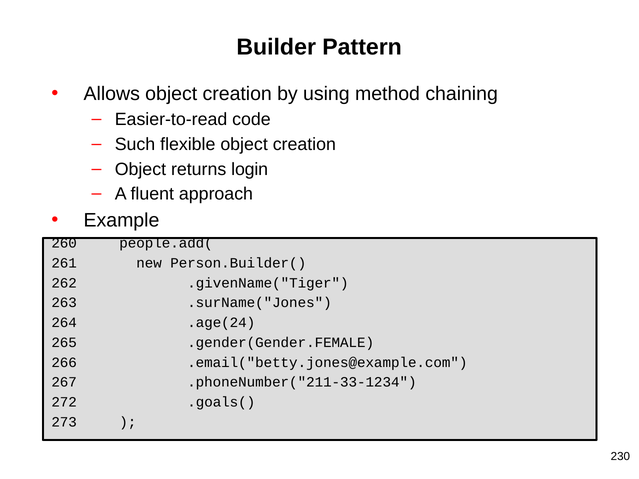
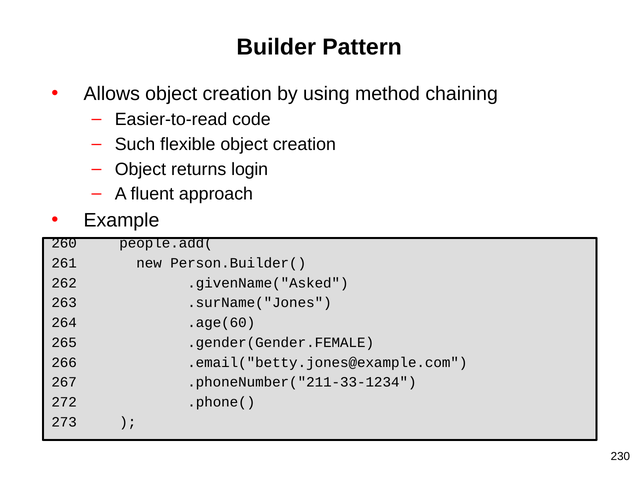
.givenName("Tiger: .givenName("Tiger -> .givenName("Asked (268, 283)
.age(24: .age(24 -> .age(60 (221, 323)
.goals(: .goals( -> .phone( (221, 402)
